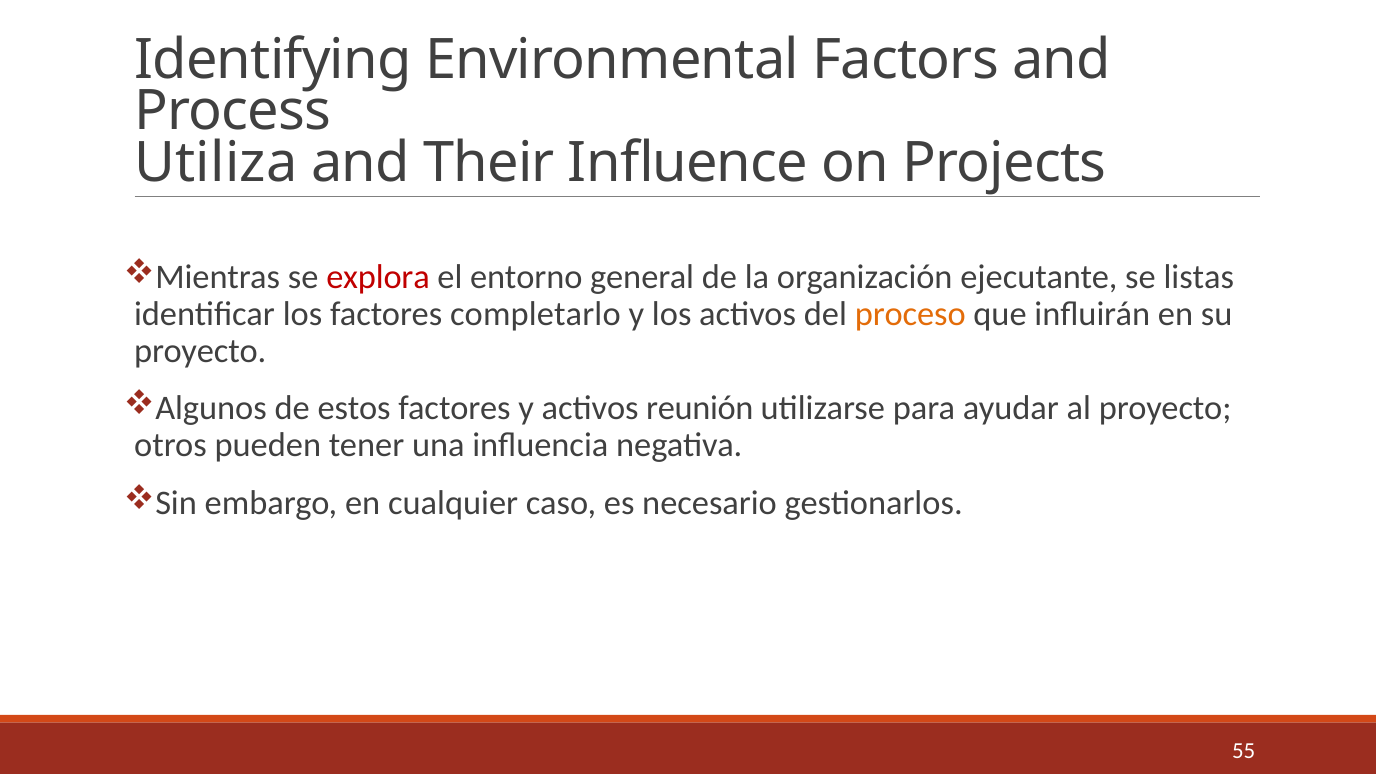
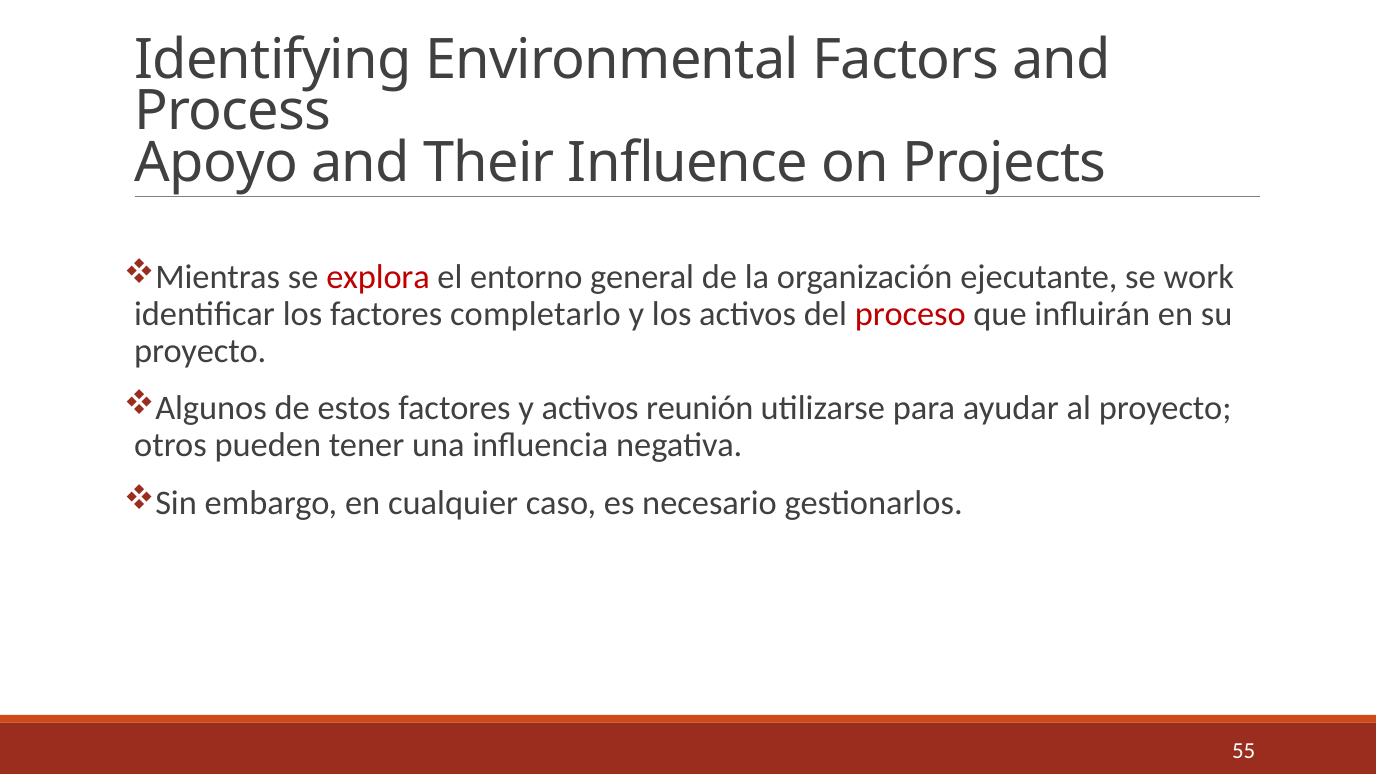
Utiliza: Utiliza -> Apoyo (216, 163)
listas: listas -> work (1199, 277)
proceso colour: orange -> red (910, 314)
